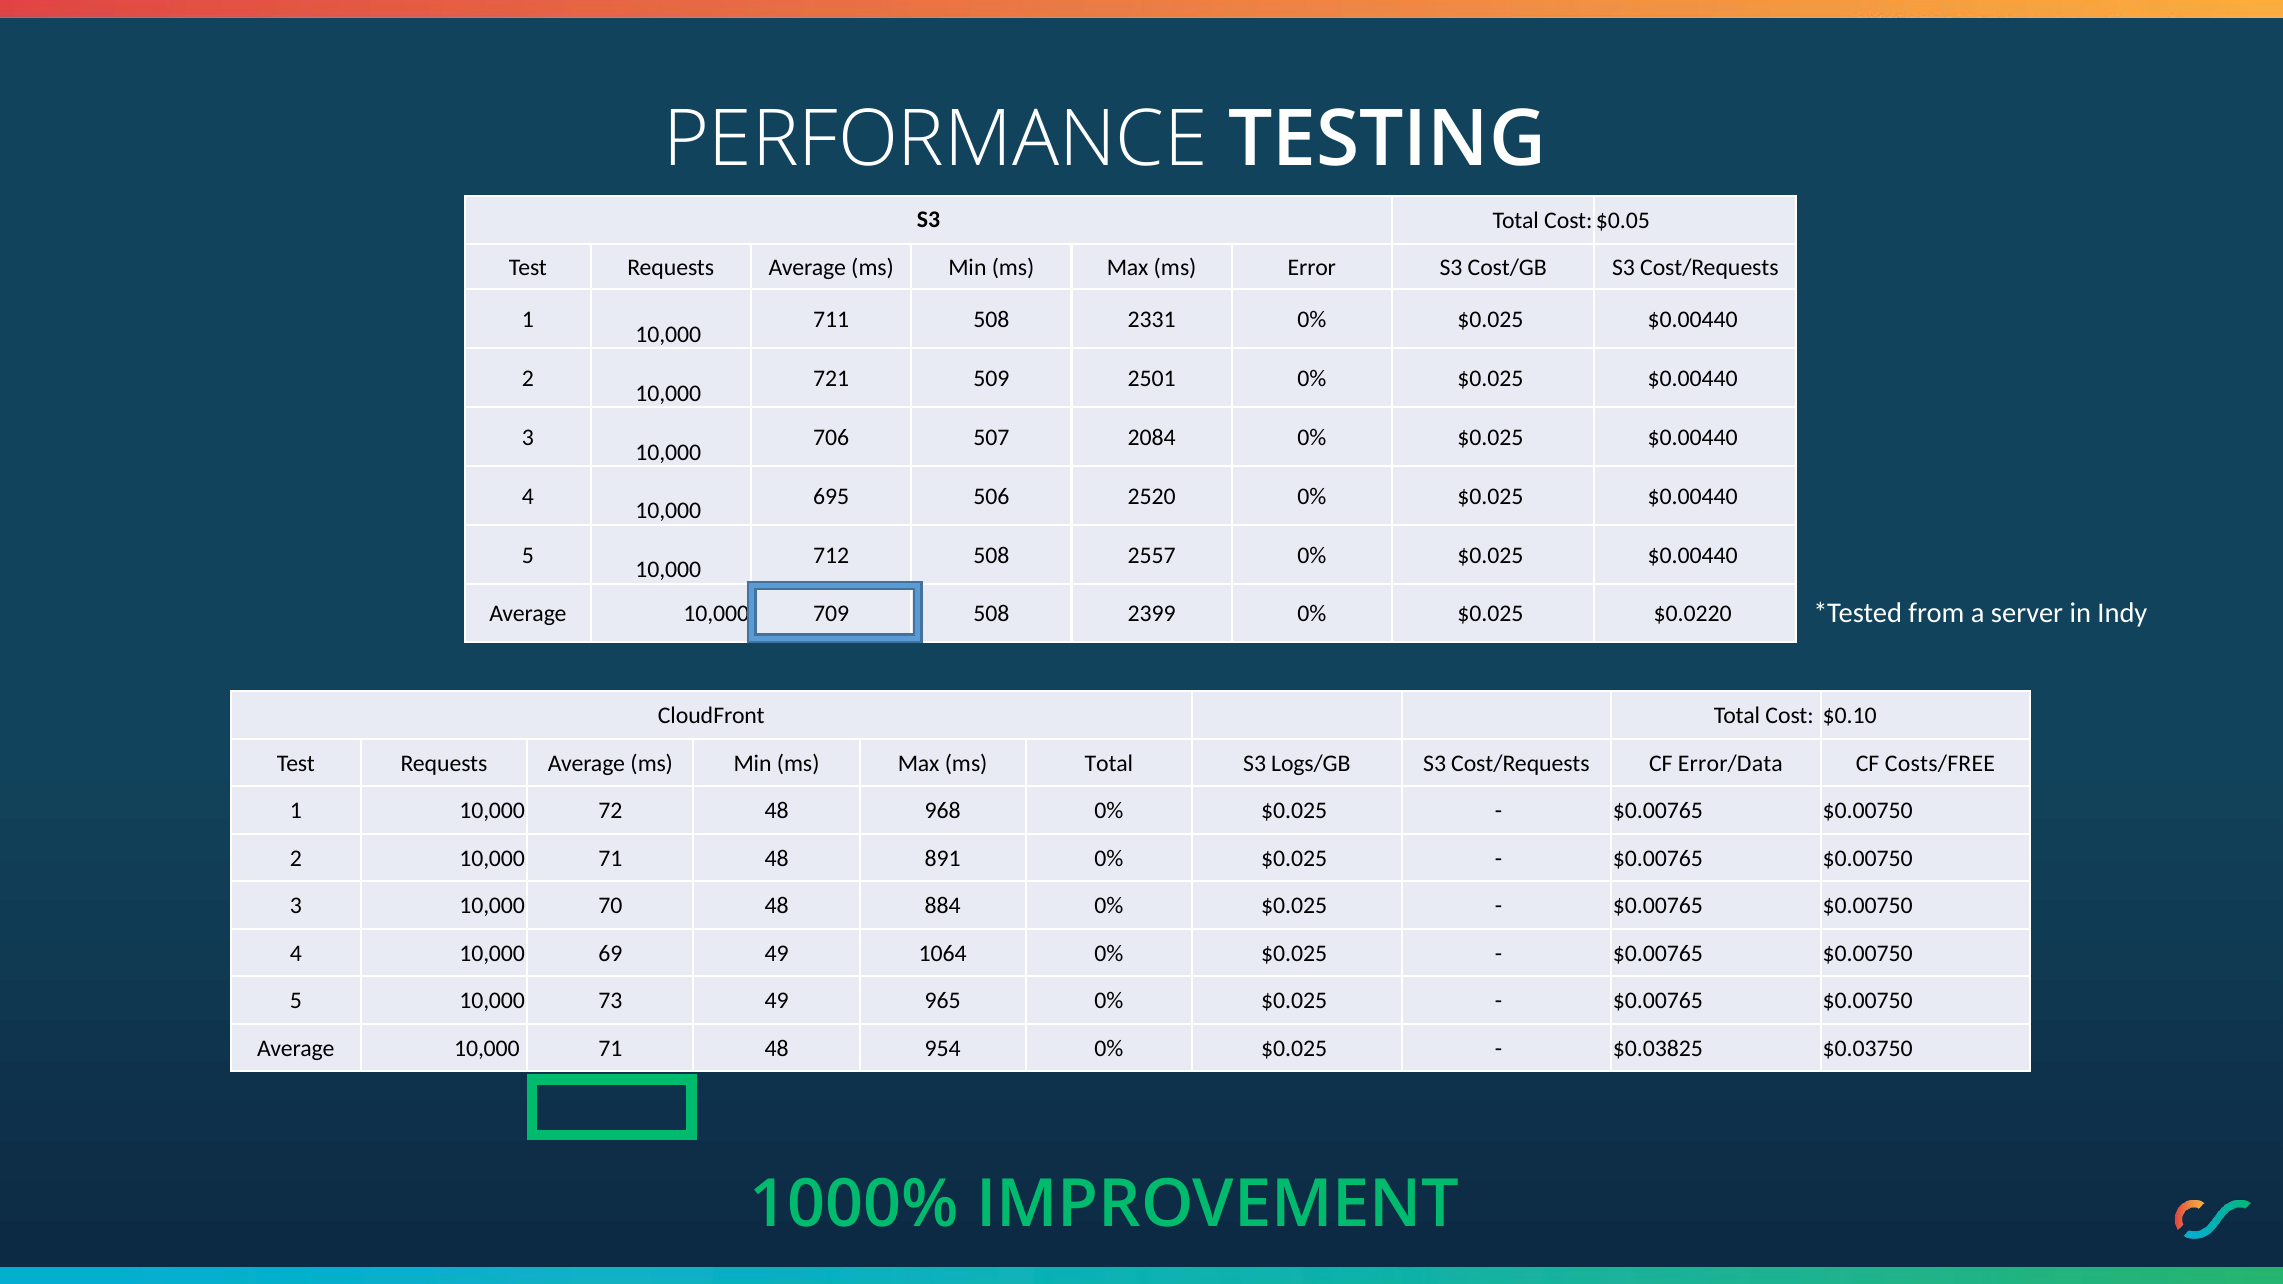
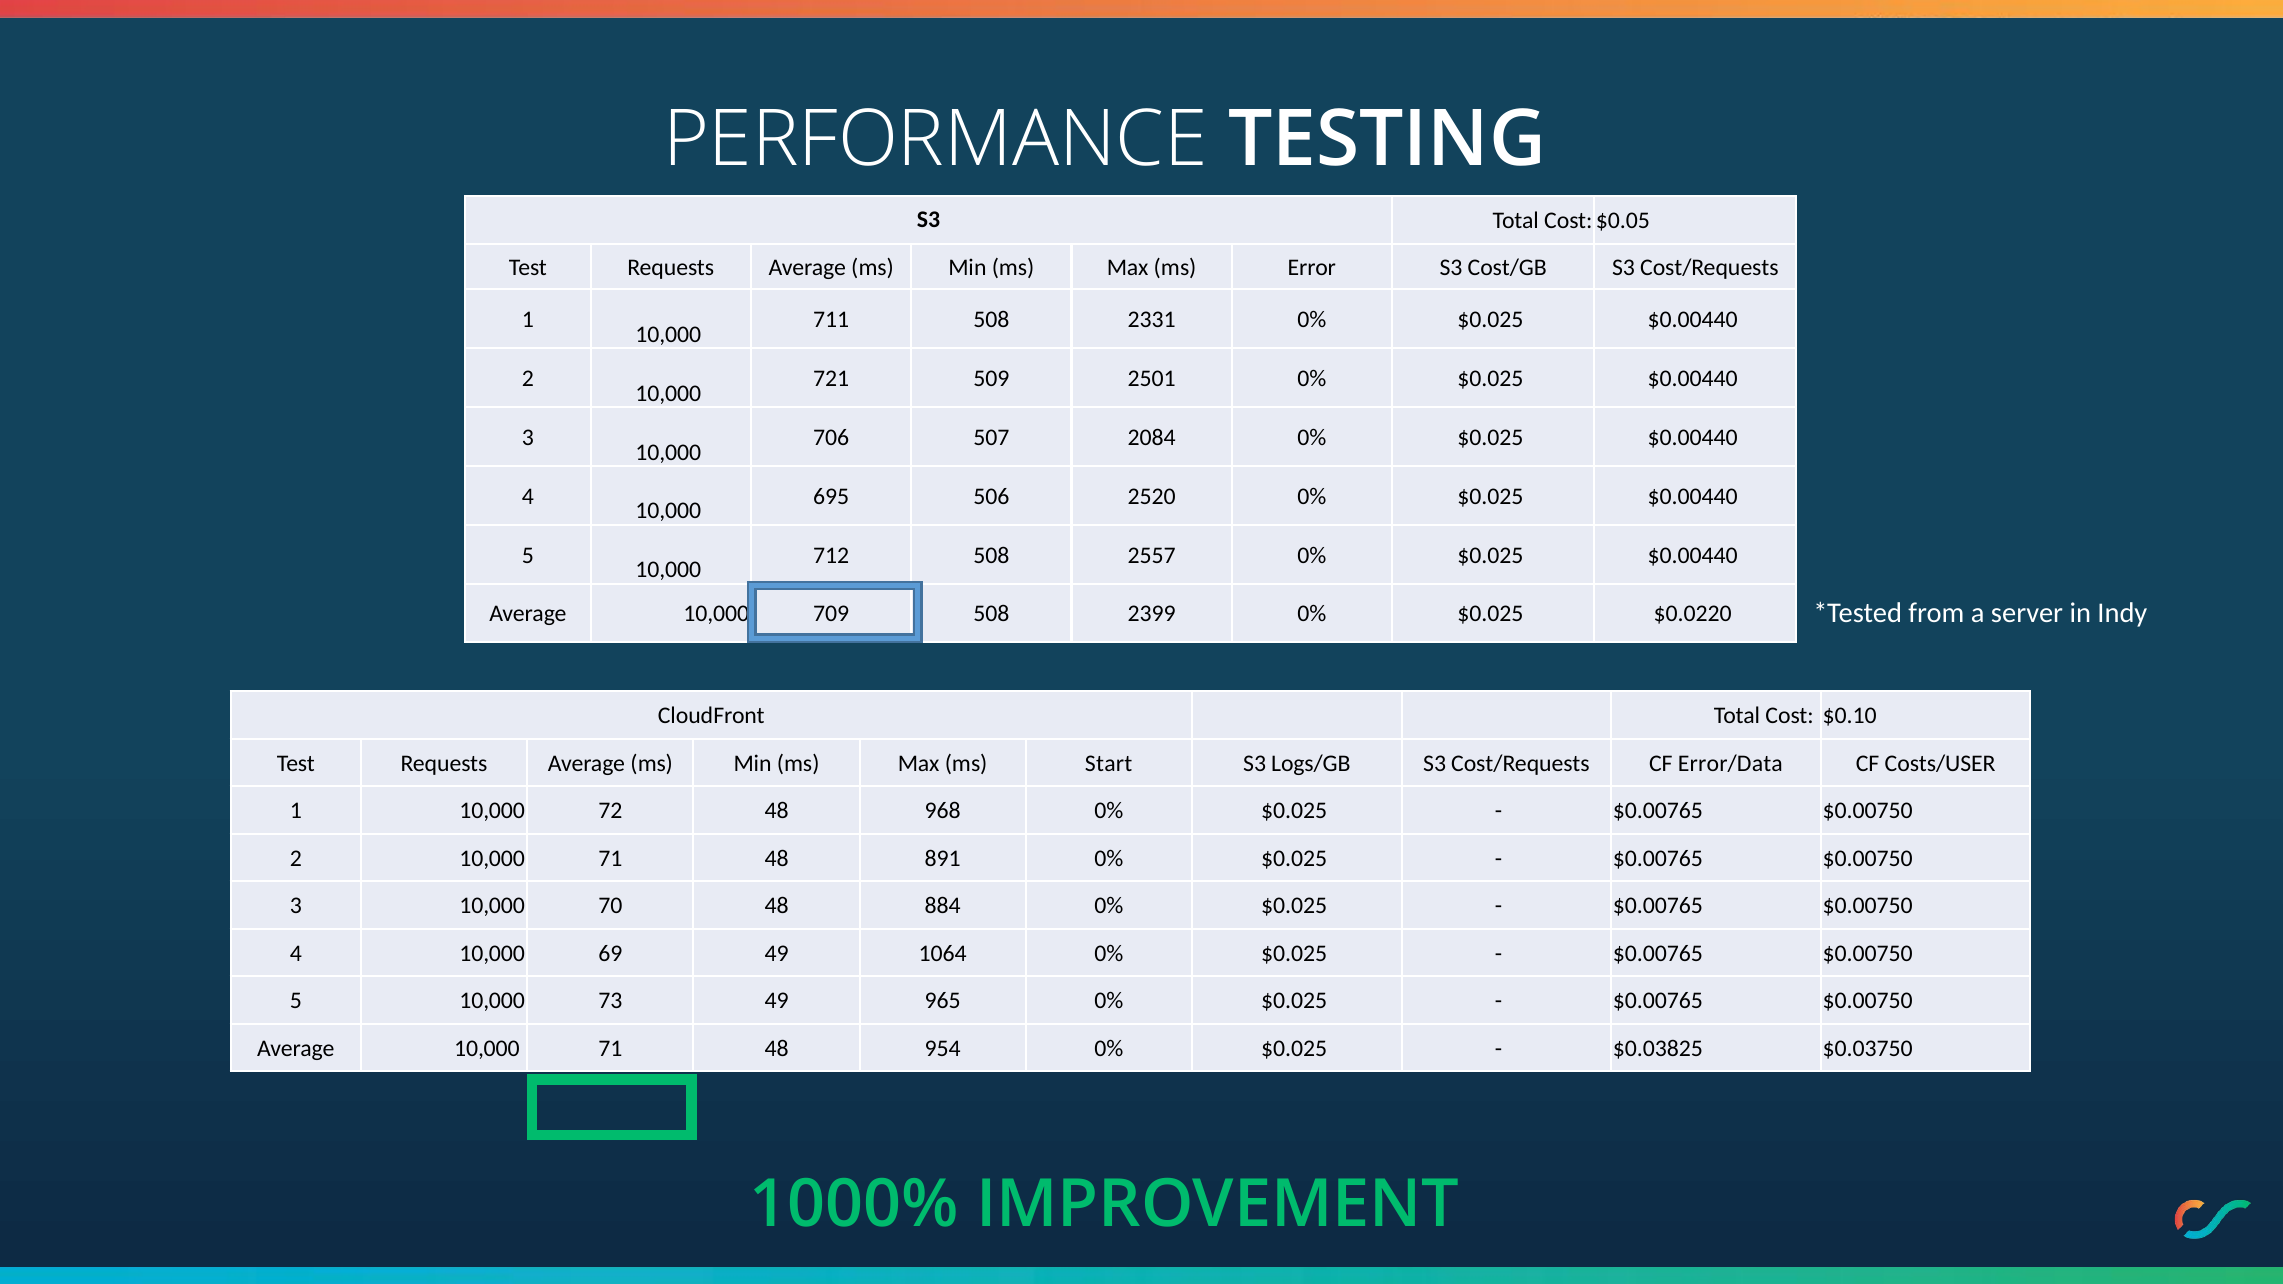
ms Total: Total -> Start (1109, 764)
Costs/FREE: Costs/FREE -> Costs/USER (1940, 764)
